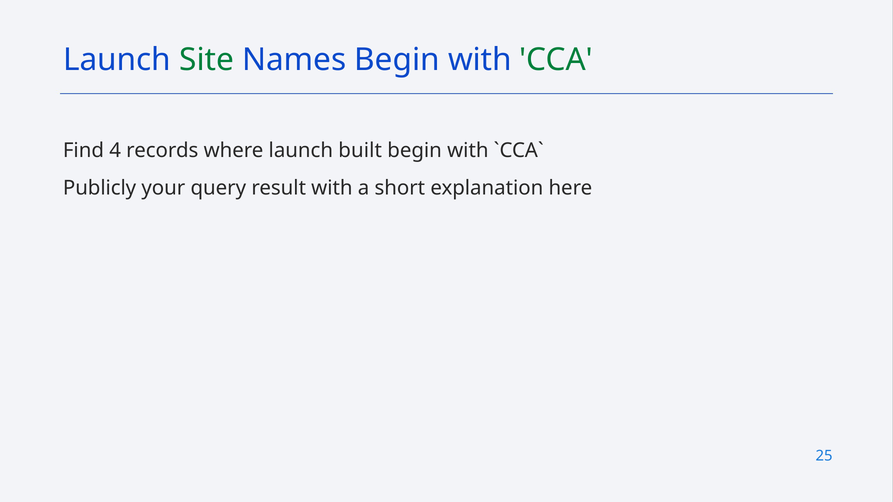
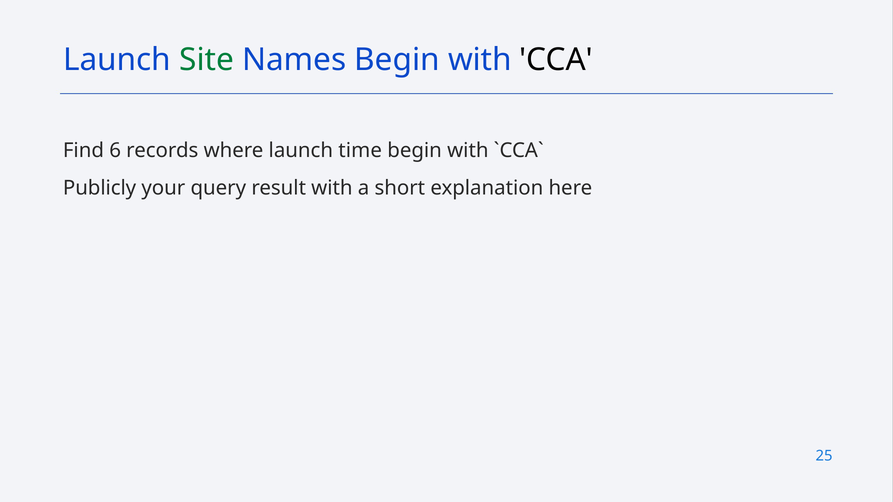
CCA colour: green -> black (556, 60)
4: 4 -> 6 (115, 151)
built: built -> time (360, 151)
